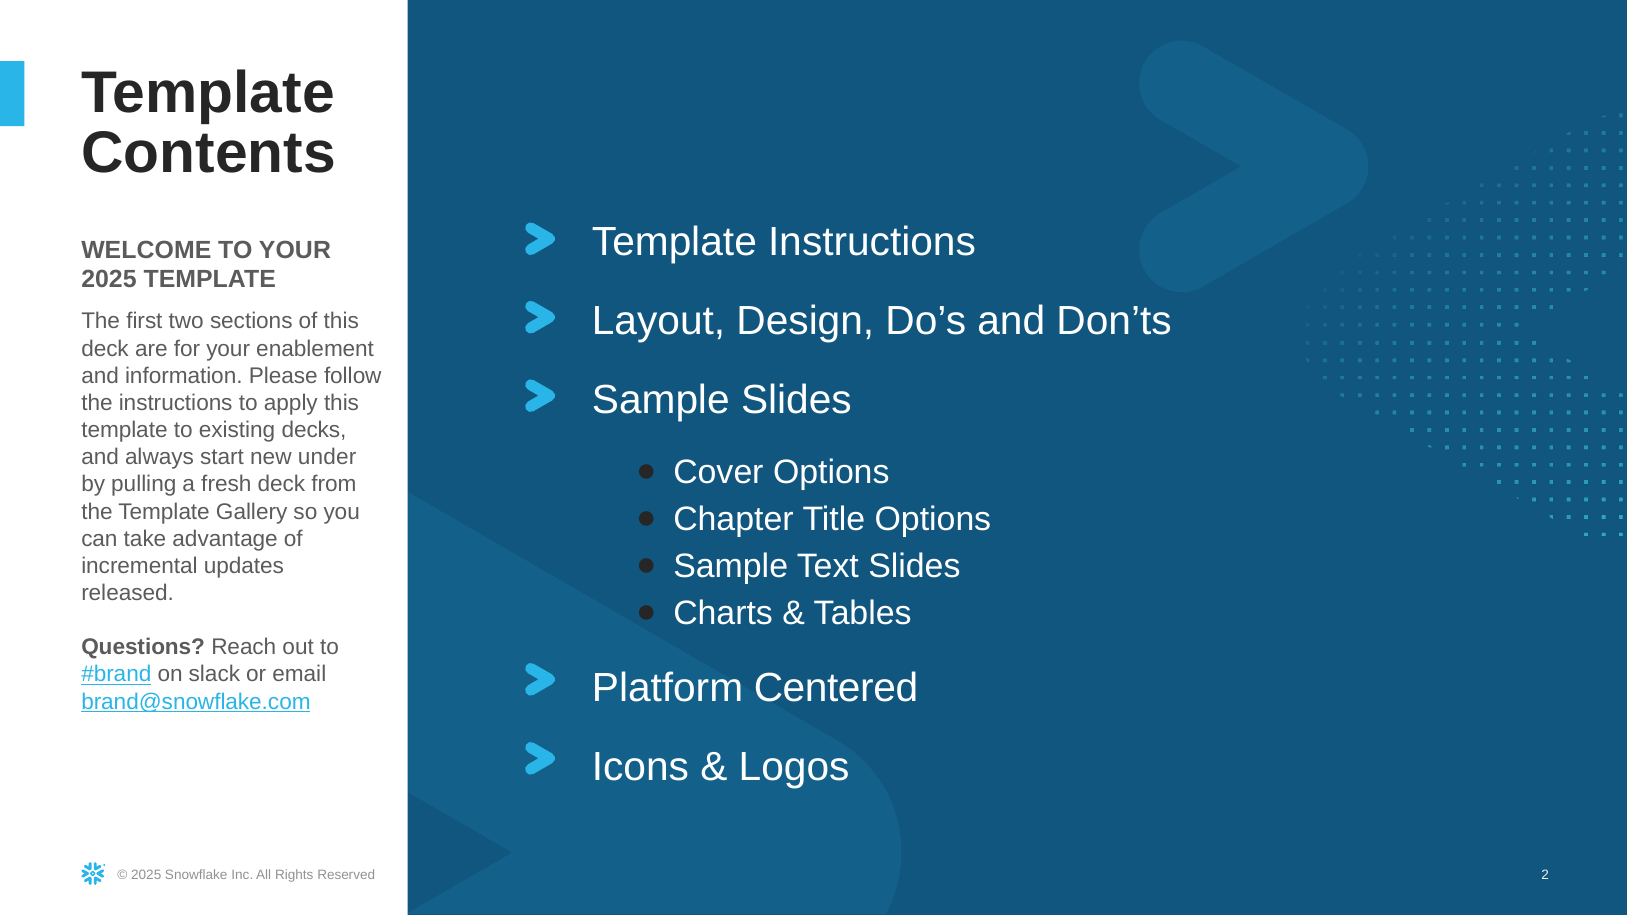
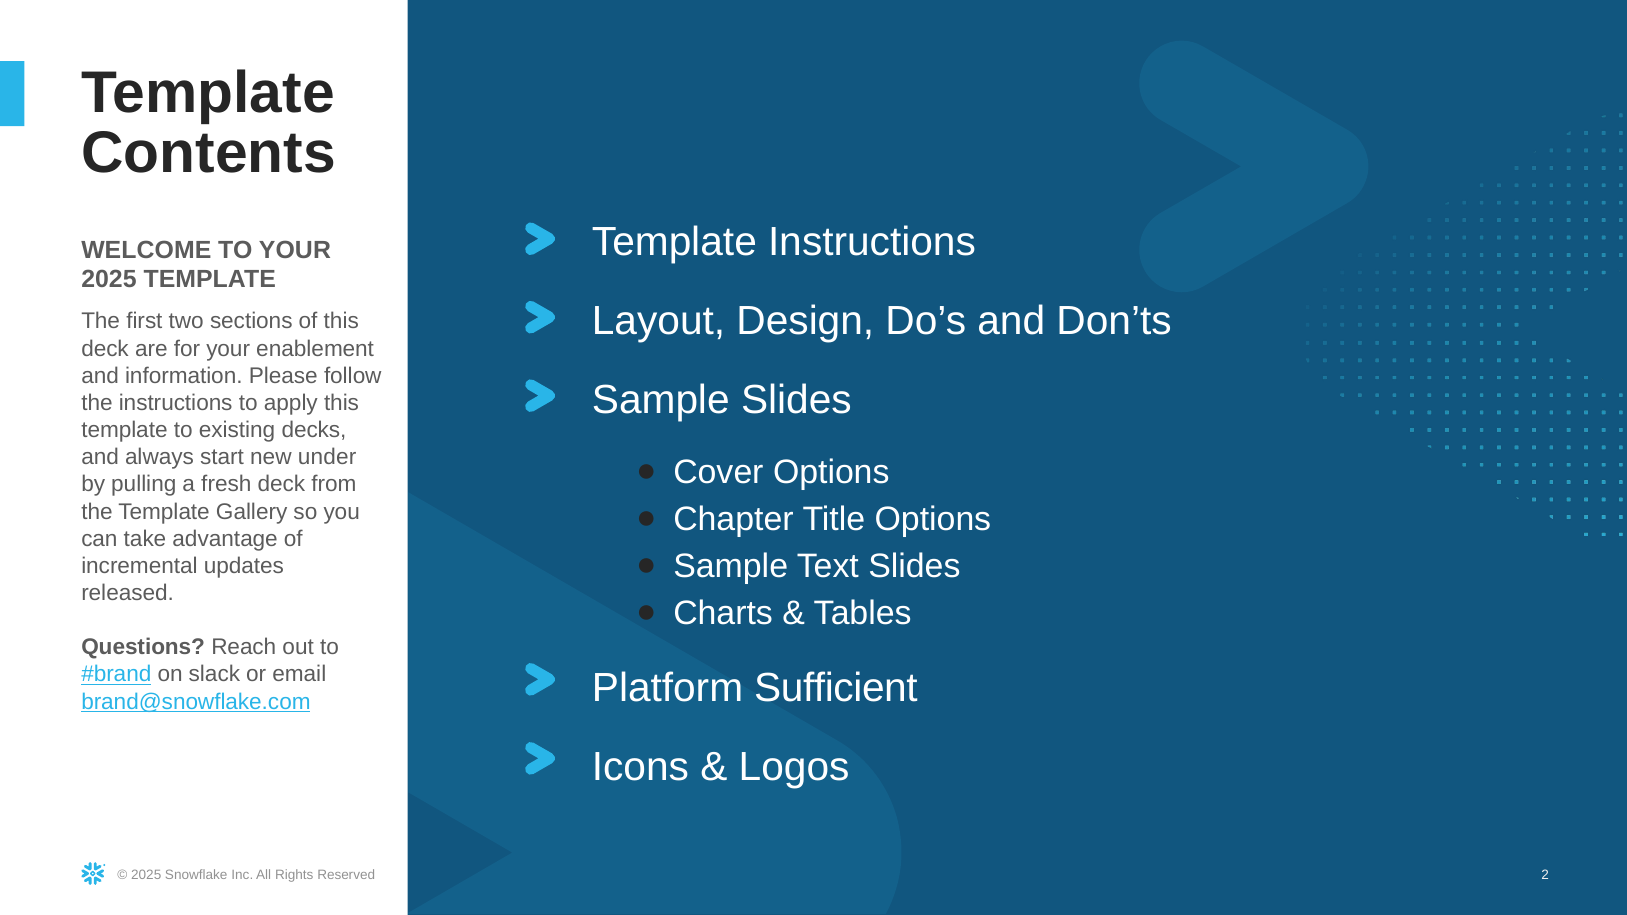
Centered: Centered -> Sufficient (836, 688)
